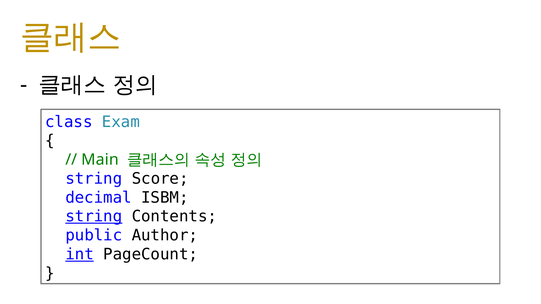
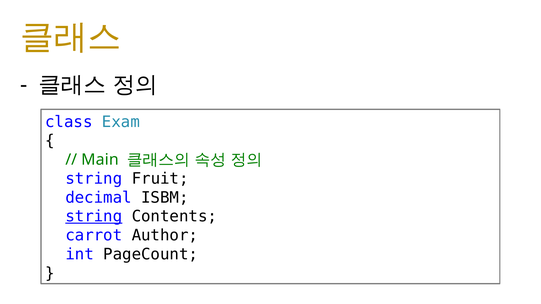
Score: Score -> Fruit (160, 179)
public: public -> carrot (94, 236)
int underline: present -> none (80, 255)
